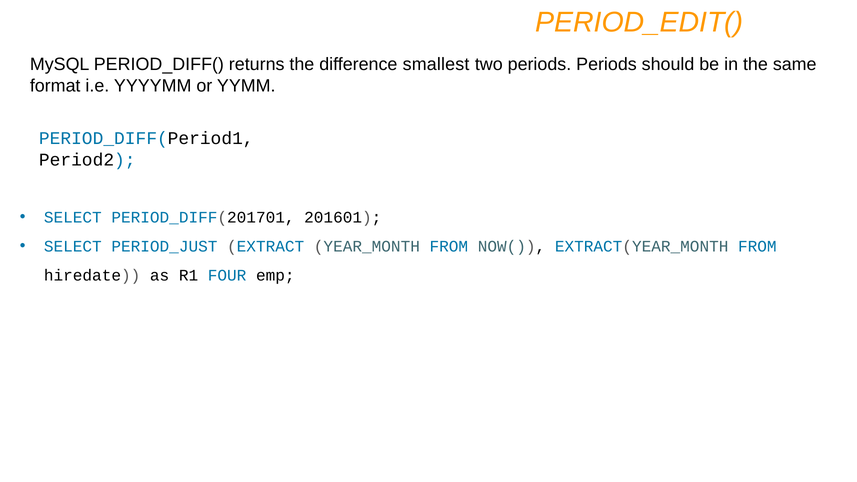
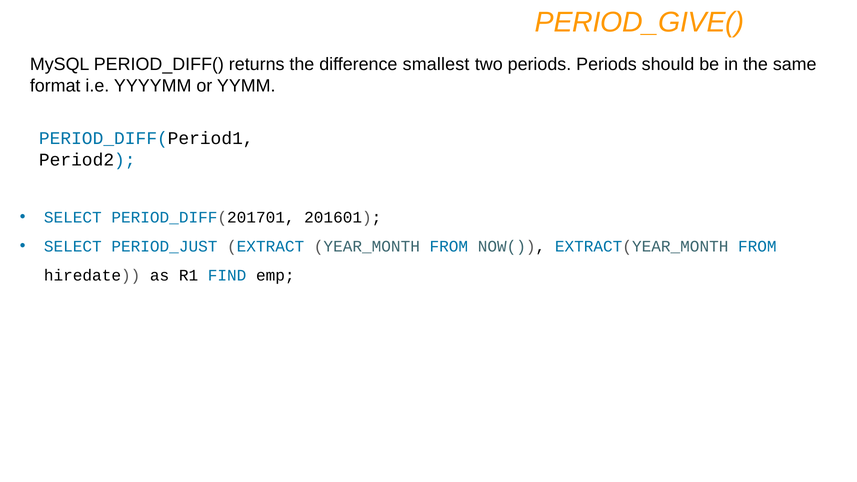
PERIOD_EDIT(: PERIOD_EDIT( -> PERIOD_GIVE( (639, 22)
FOUR: FOUR -> FIND (227, 275)
